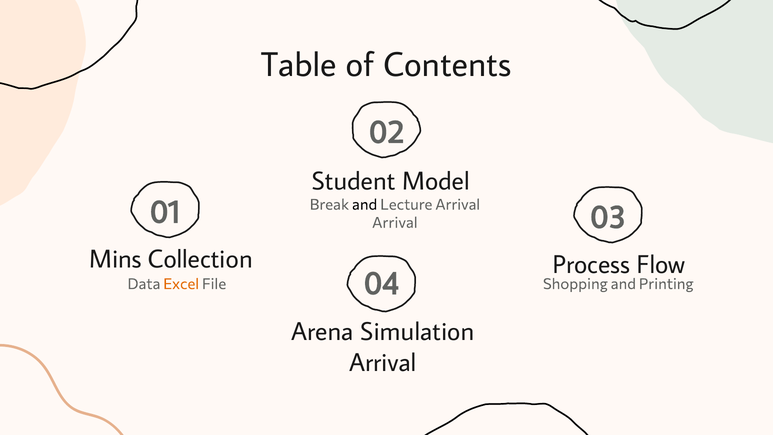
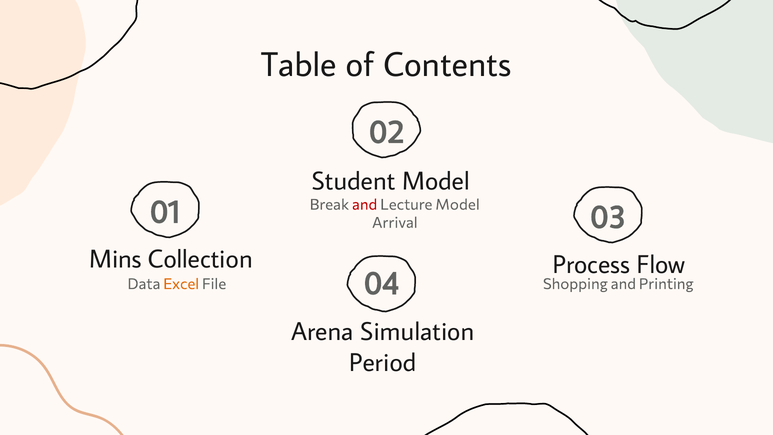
and colour: black -> red (365, 205)
Lecture Arrival: Arrival -> Model (458, 205)
Arrival: Arrival -> Period (383, 362)
